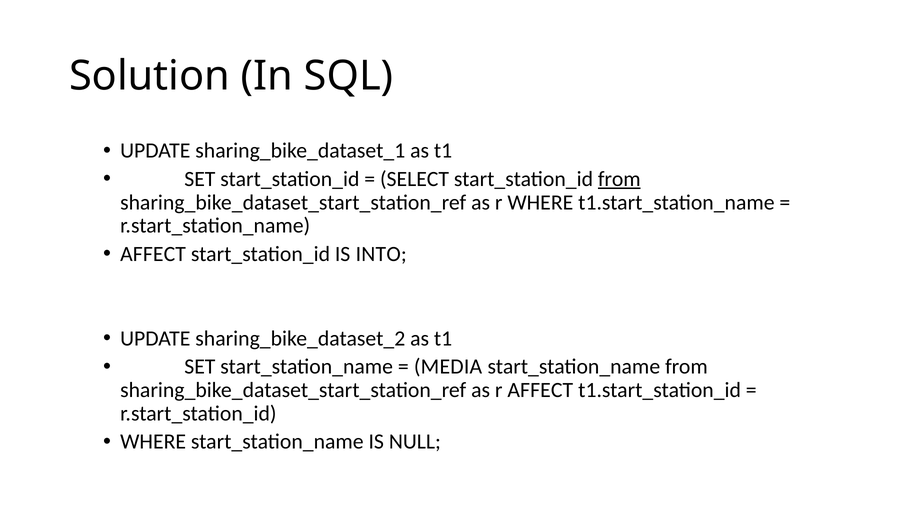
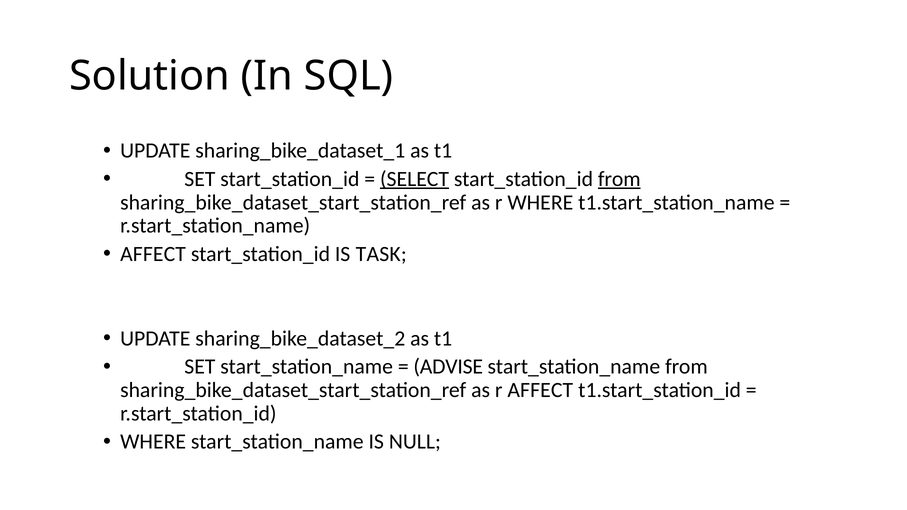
SELECT underline: none -> present (415, 179)
INTO: INTO -> TASK (381, 254)
MEDIA: MEDIA -> ADVISE (448, 367)
